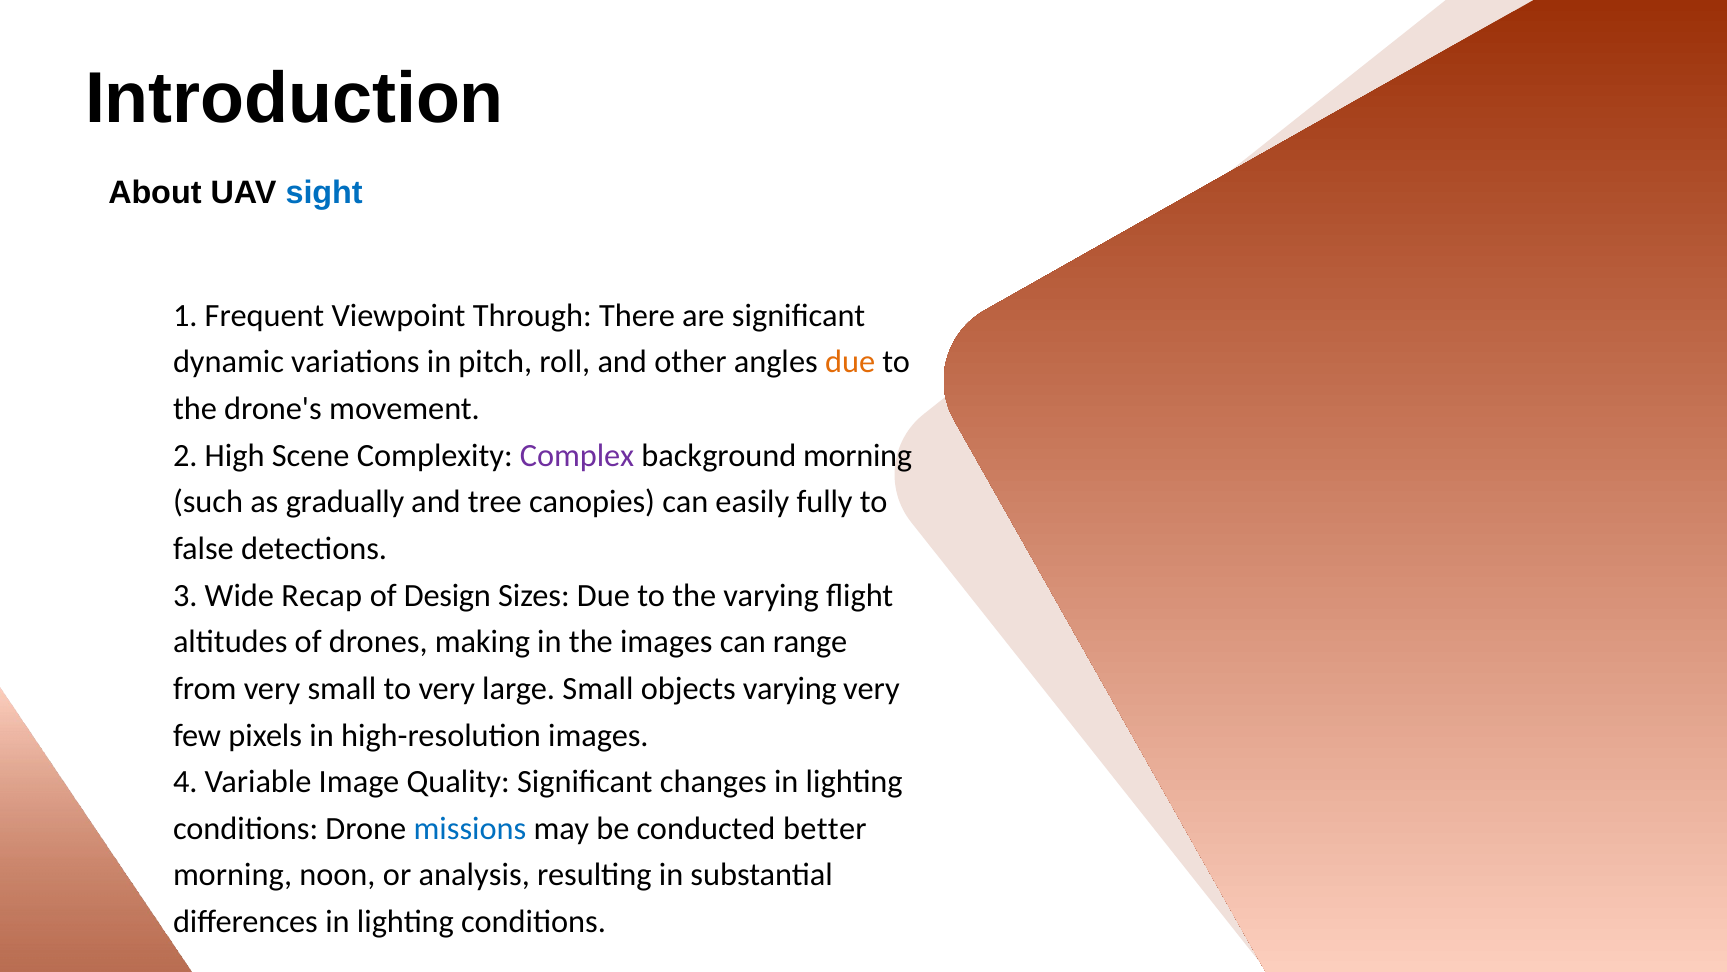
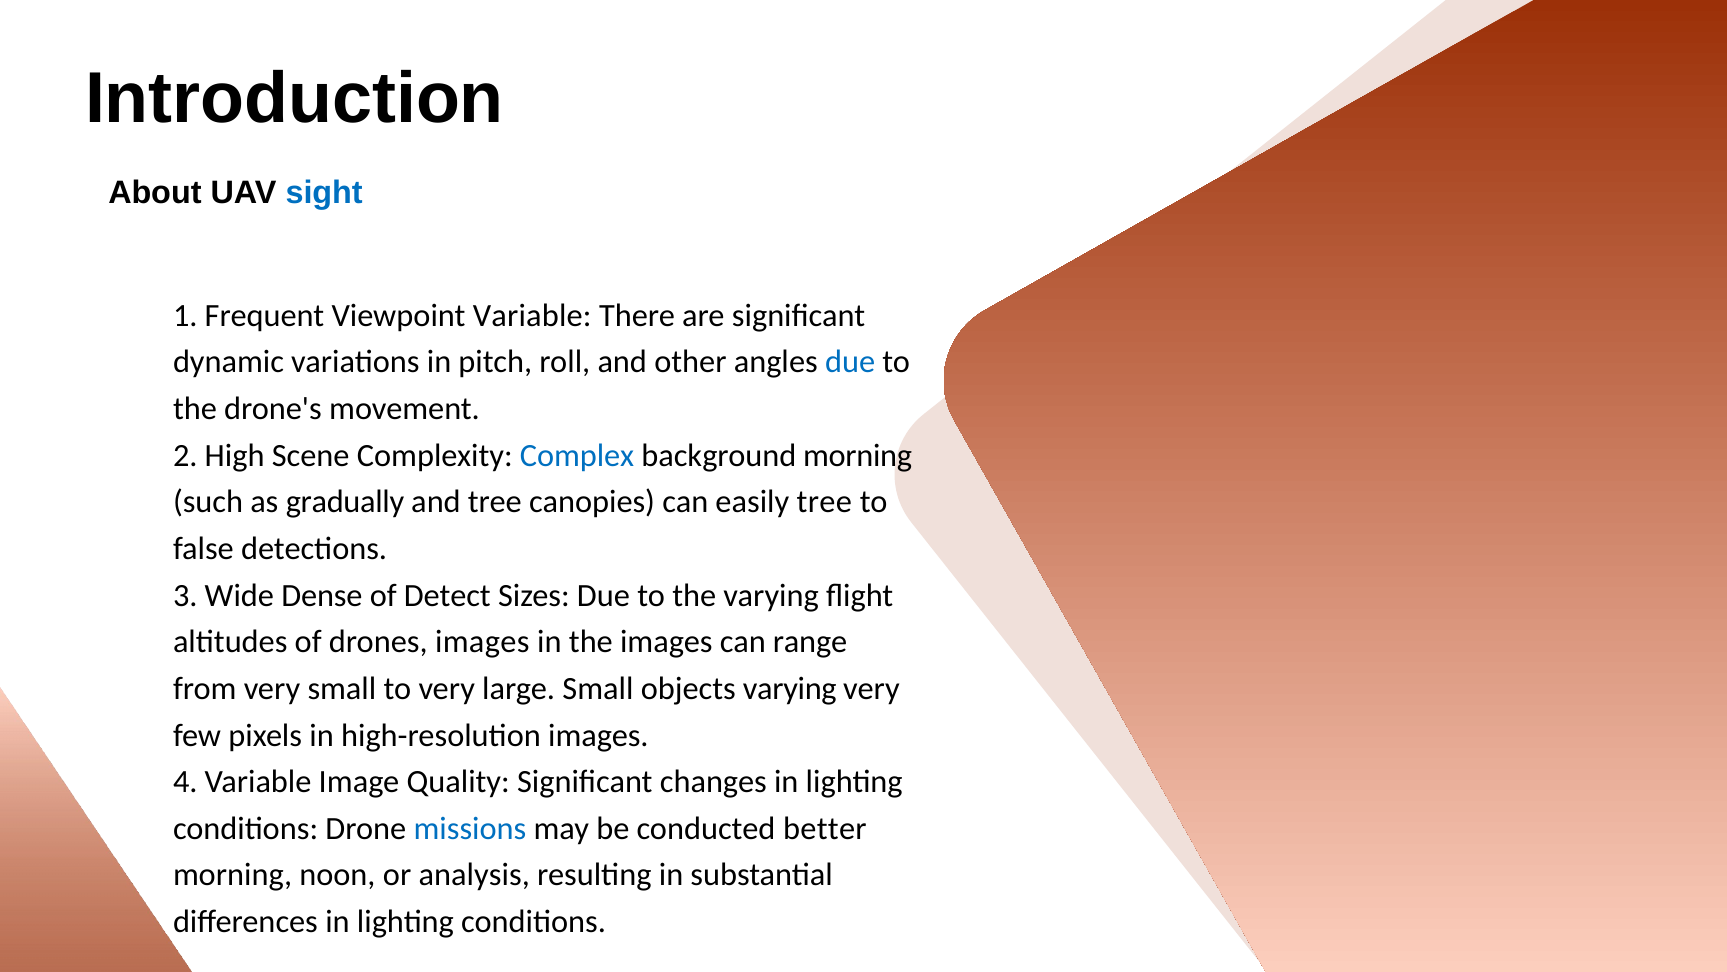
Viewpoint Through: Through -> Variable (532, 315)
due colour: orange -> blue (850, 362)
Complex colour: purple -> blue (577, 455)
easily fully: fully -> tree (824, 502)
Recap: Recap -> Dense (322, 595)
Design: Design -> Detect (447, 595)
drones making: making -> images (482, 642)
